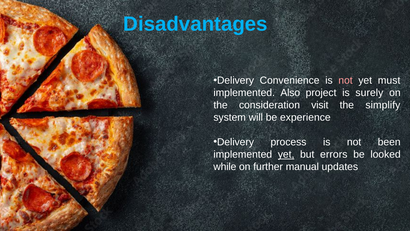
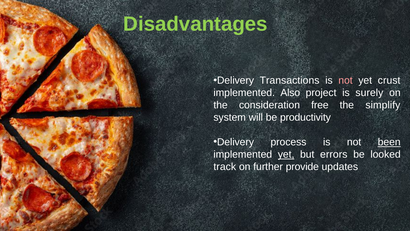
Disadvantages colour: light blue -> light green (195, 24)
Convenience: Convenience -> Transactions (290, 80)
must: must -> crust (389, 80)
visit: visit -> free (320, 105)
experience: experience -> productivity (305, 117)
been underline: none -> present (389, 142)
while: while -> track (225, 167)
manual: manual -> provide (302, 167)
